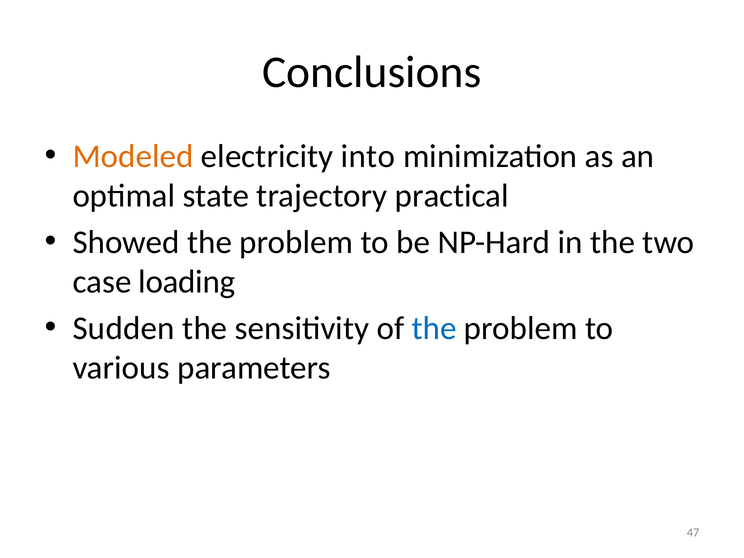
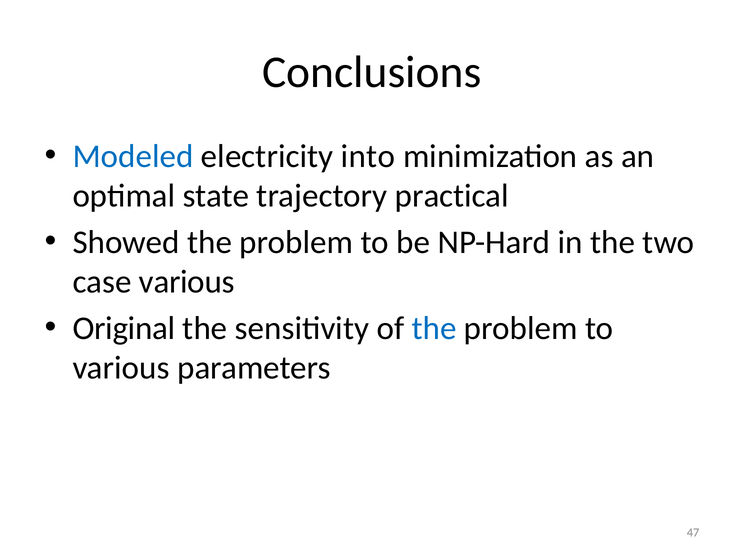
Modeled colour: orange -> blue (133, 156)
case loading: loading -> various (187, 282)
Sudden: Sudden -> Original (124, 328)
